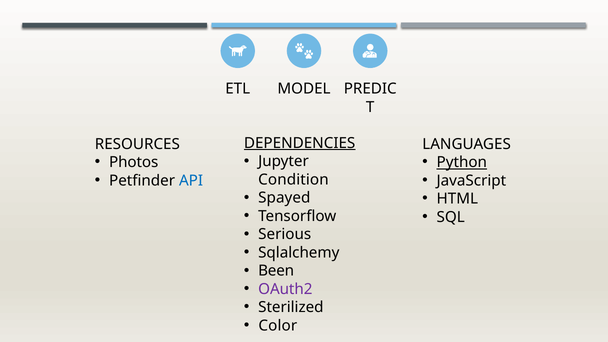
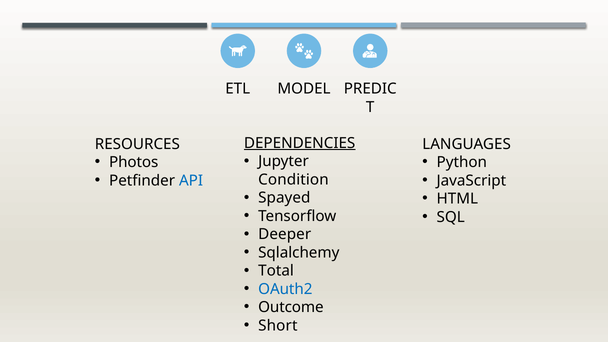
Python underline: present -> none (462, 162)
Serious: Serious -> Deeper (285, 234)
Been: Been -> Total (276, 271)
OAuth2 colour: purple -> blue (285, 289)
Sterilized: Sterilized -> Outcome (291, 307)
Color: Color -> Short (278, 326)
